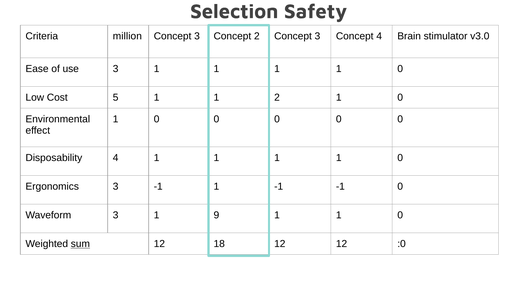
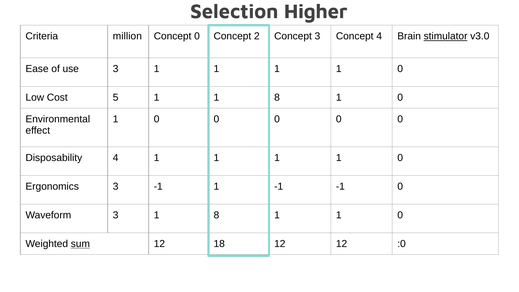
Safety: Safety -> Higher (316, 11)
3: 3 -> 0 (197, 36)
stimulator underline: none -> present (446, 36)
1 1 2: 2 -> 8 (277, 98)
3 1 9: 9 -> 8 (216, 215)
